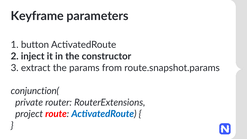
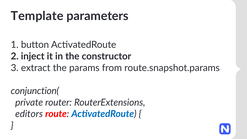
Keyframe: Keyframe -> Template (37, 16)
project: project -> editors (29, 114)
